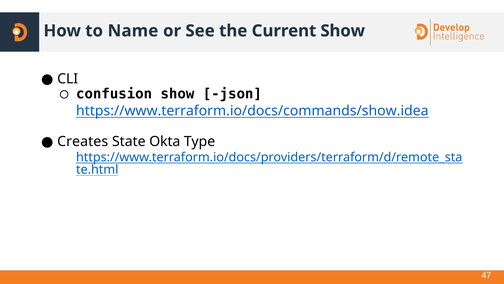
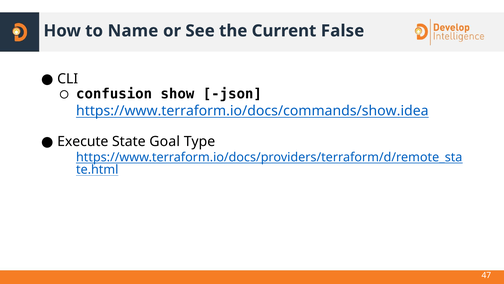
Current Show: Show -> False (343, 31)
Creates: Creates -> Execute (83, 141)
Okta: Okta -> Goal (165, 141)
